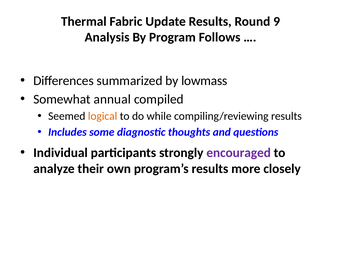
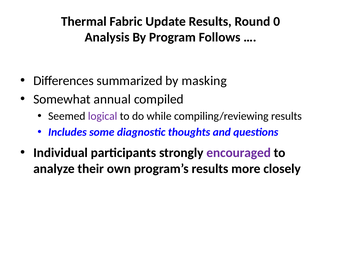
9: 9 -> 0 (277, 21)
lowmass: lowmass -> masking (204, 81)
logical colour: orange -> purple (103, 116)
